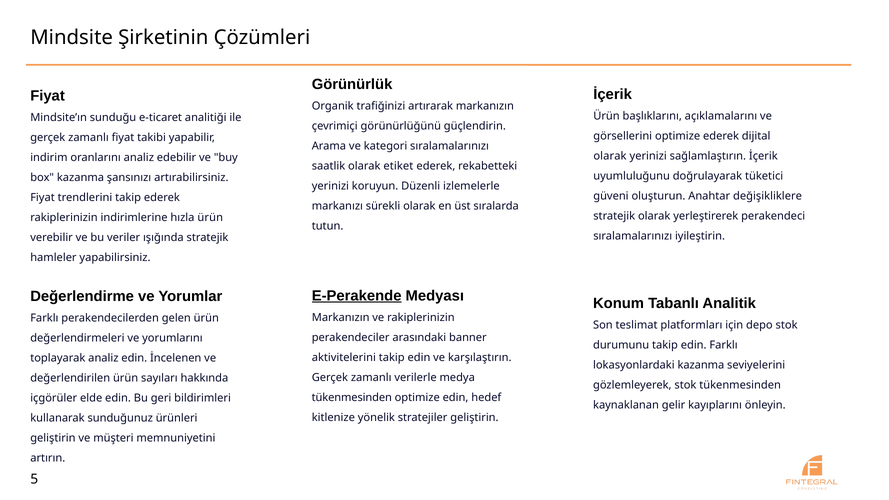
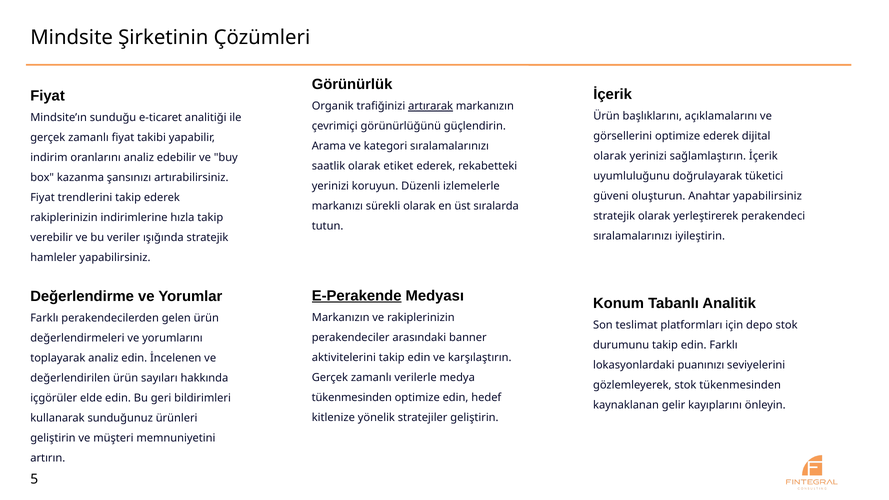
artırarak underline: none -> present (431, 106)
Anahtar değişikliklere: değişikliklere -> yapabilirsiniz (767, 196)
hızla ürün: ürün -> takip (210, 218)
lokasyonlardaki kazanma: kazanma -> puanınızı (701, 365)
